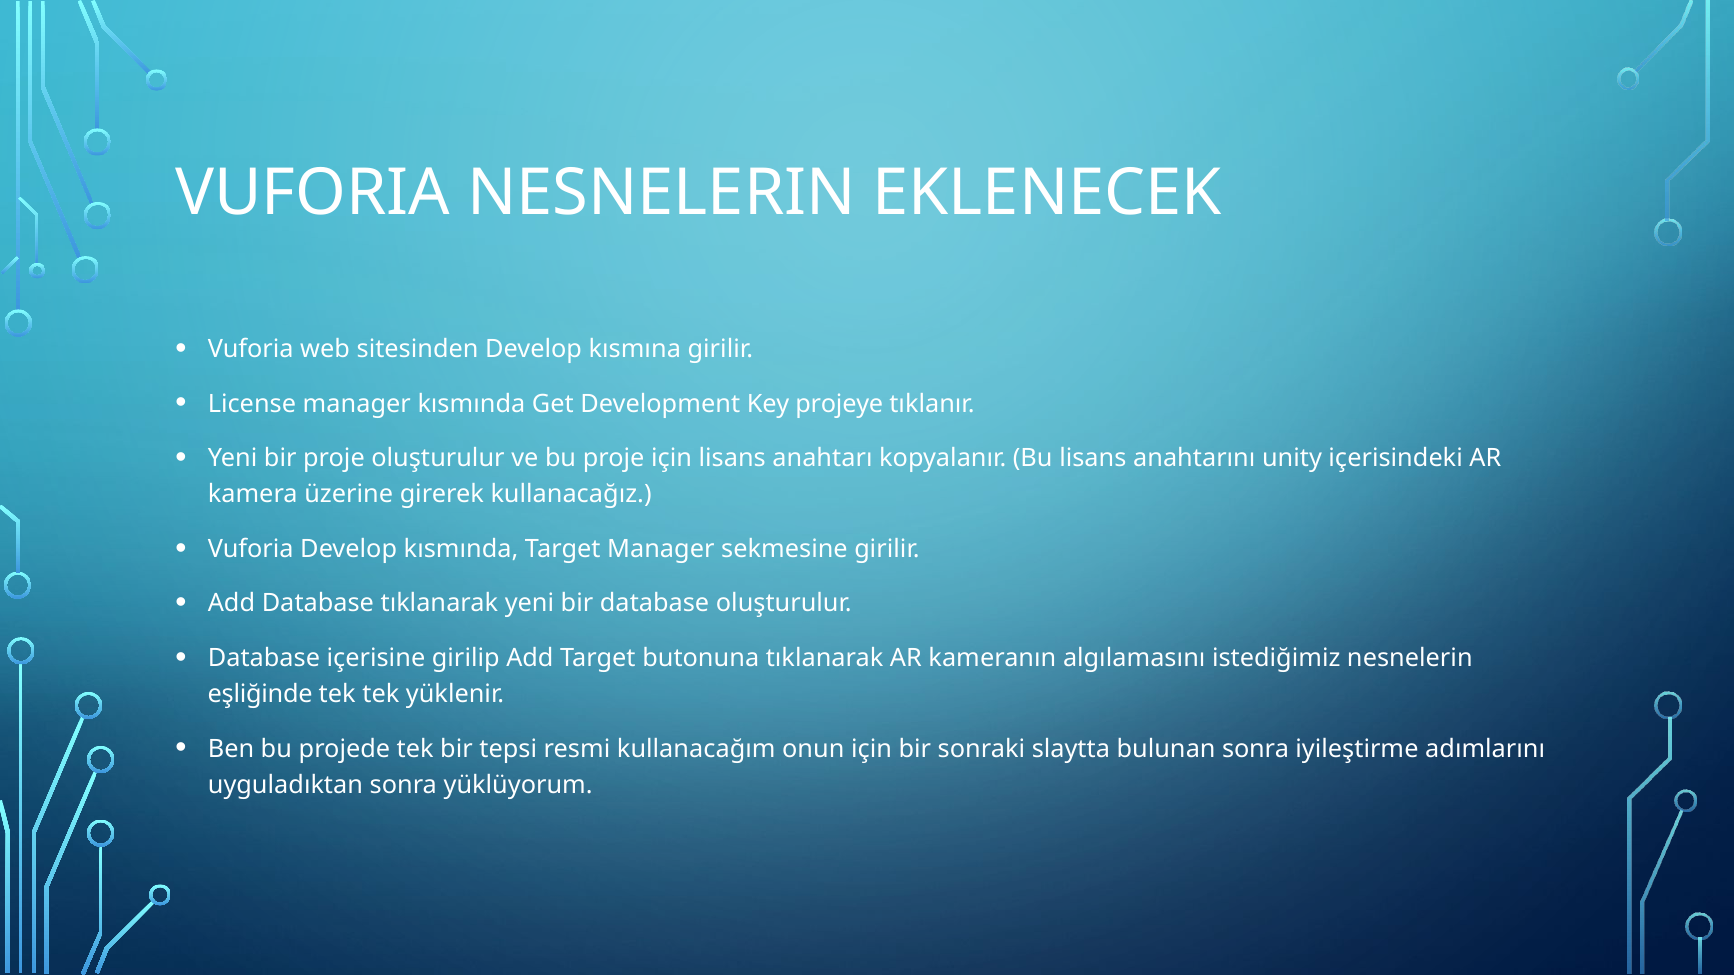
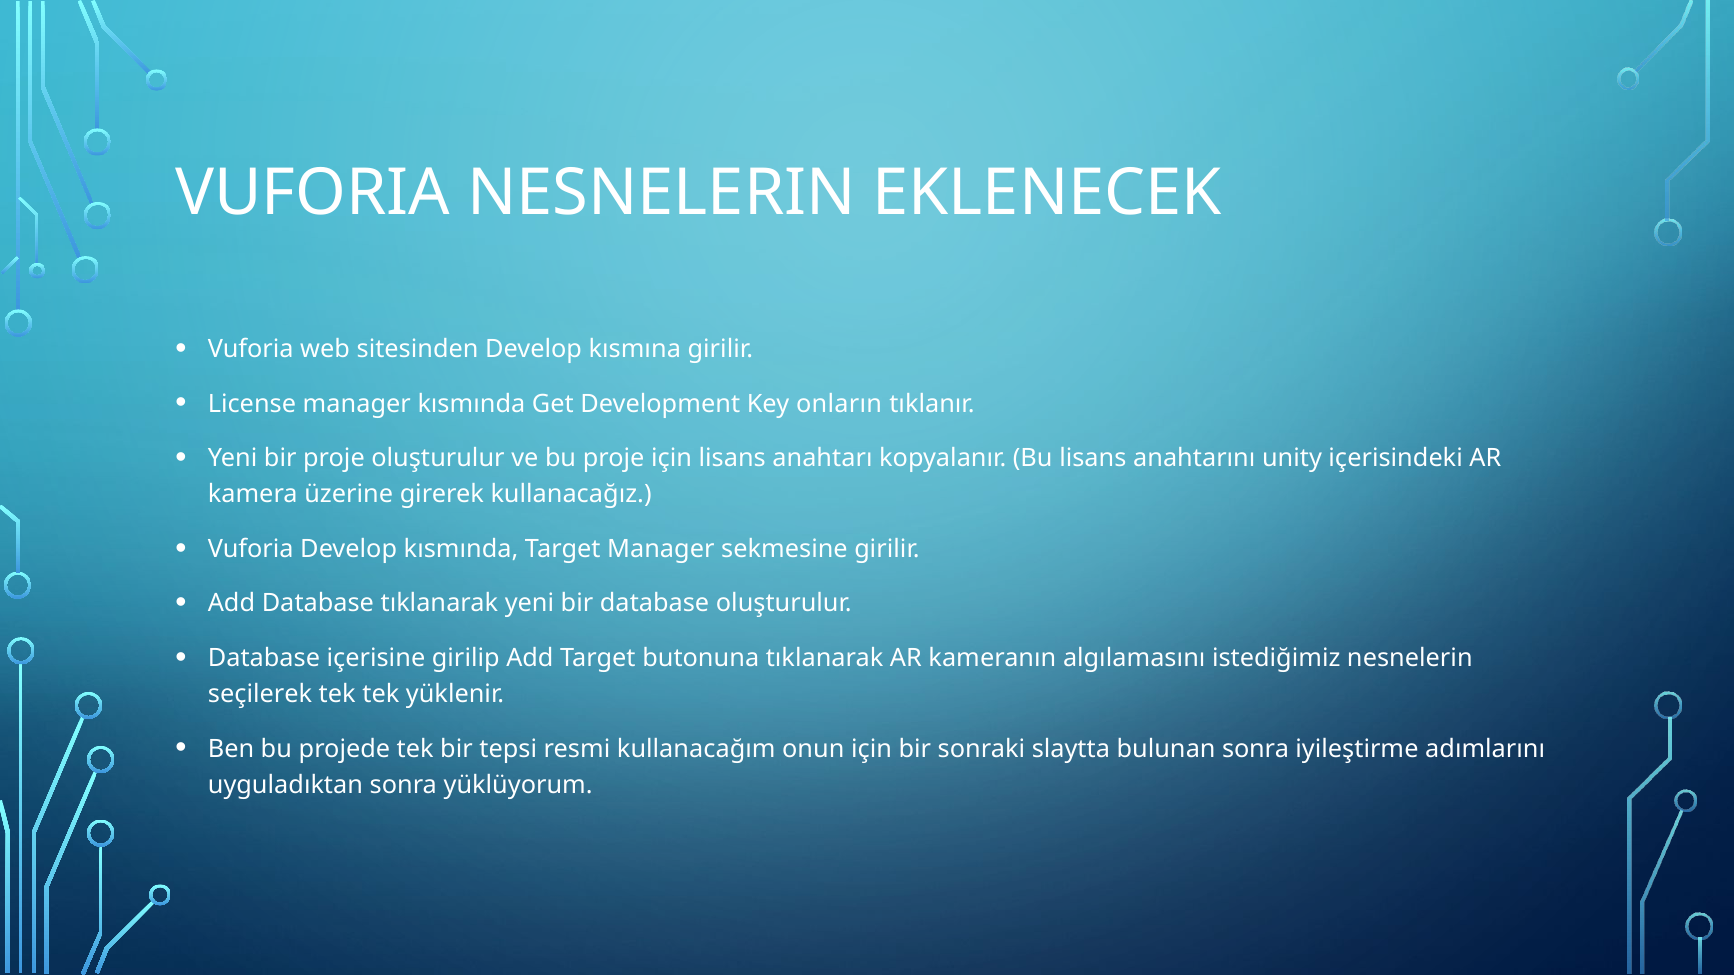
projeye: projeye -> onların (839, 404)
eşliğinde: eşliğinde -> seçilerek (260, 695)
